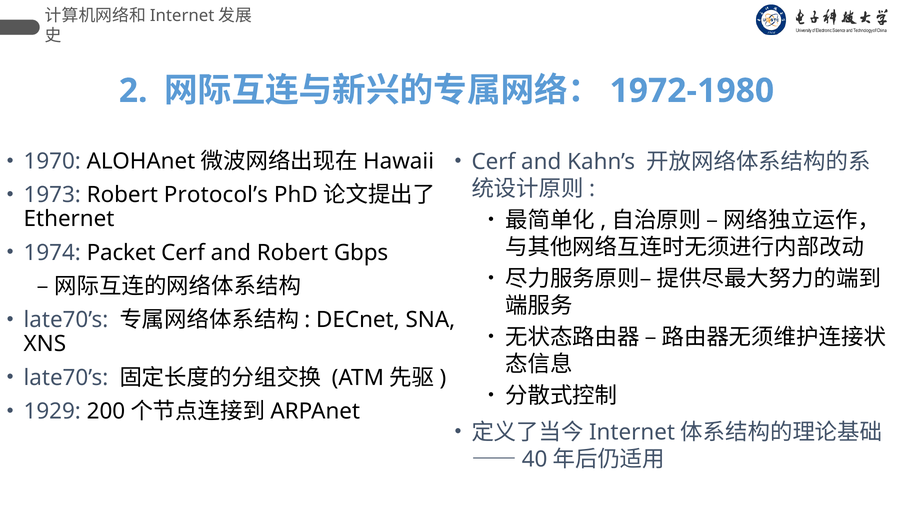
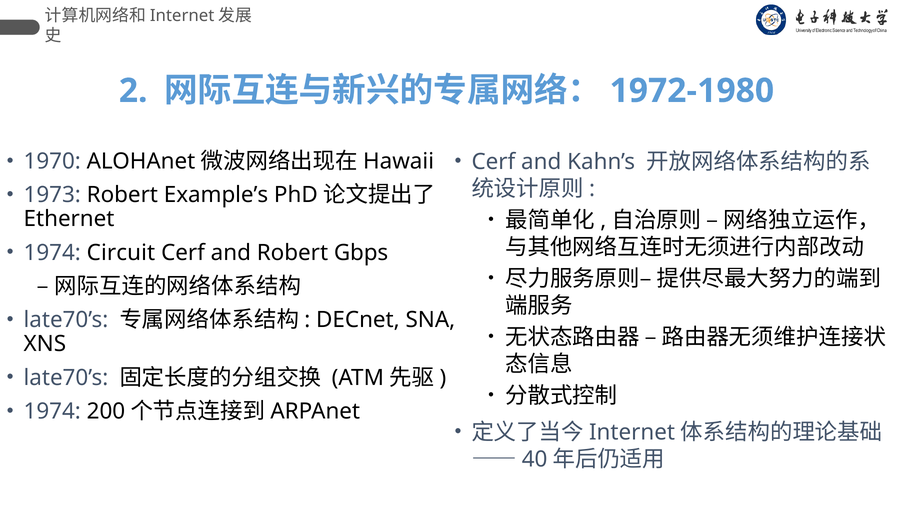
Protocol’s: Protocol’s -> Example’s (216, 195)
Packet: Packet -> Circuit (121, 252)
1929: 1929 -> 1974 (52, 411)
